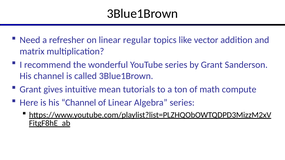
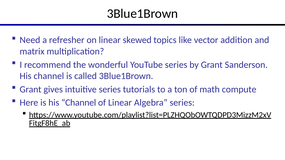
regular: regular -> skewed (137, 40)
intuitive mean: mean -> series (110, 90)
